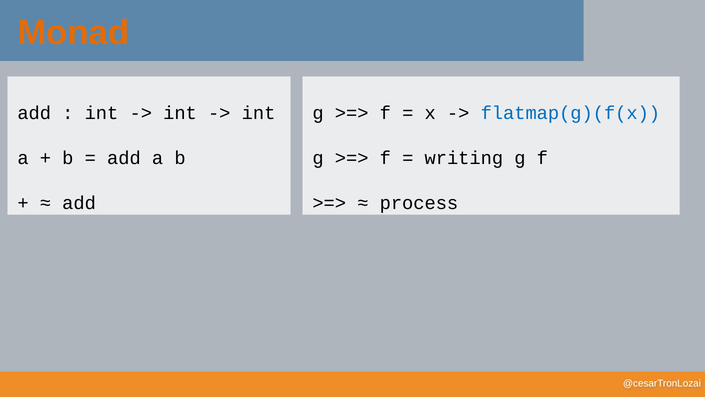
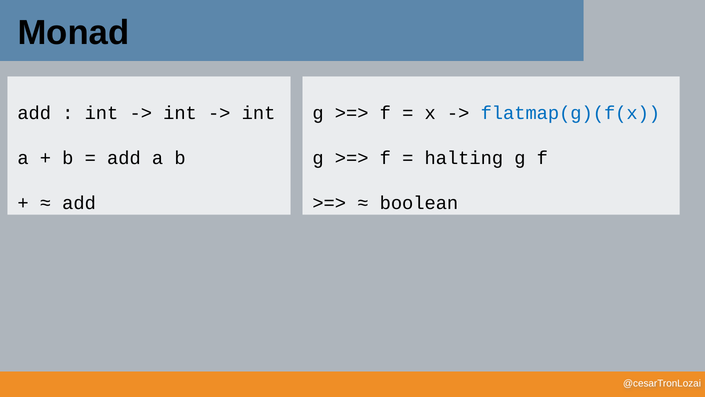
Monad colour: orange -> black (73, 33)
writing: writing -> halting (464, 158)
process: process -> boolean (419, 203)
